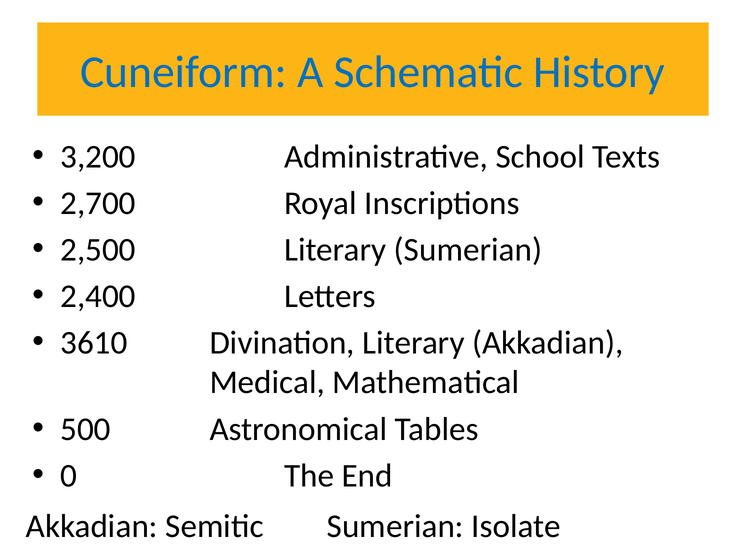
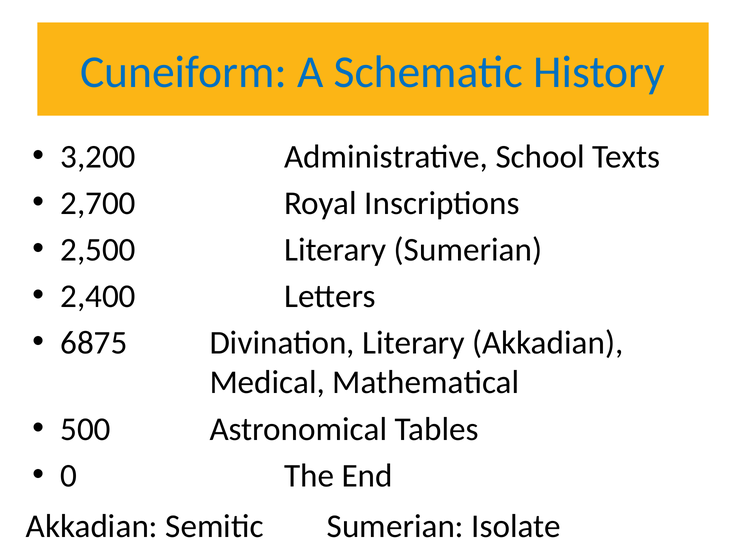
3610: 3610 -> 6875 (94, 342)
